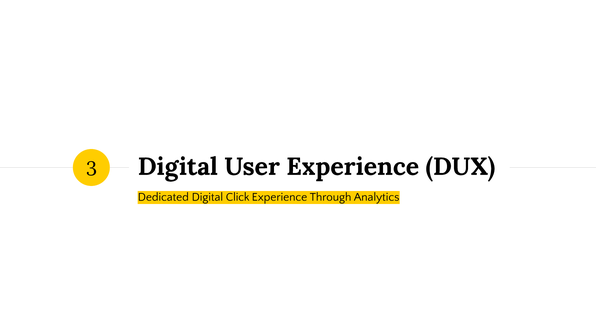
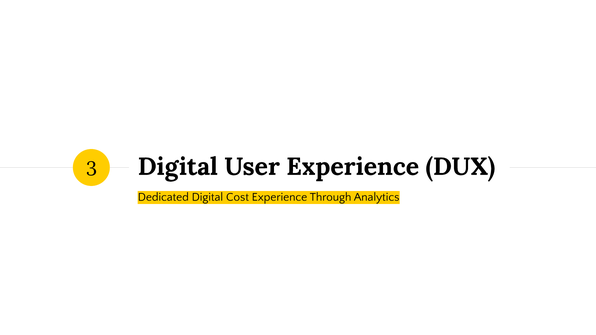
Click: Click -> Cost (238, 197)
